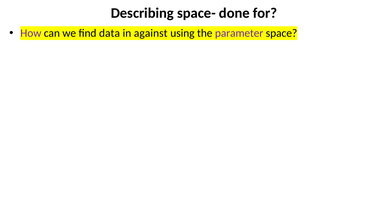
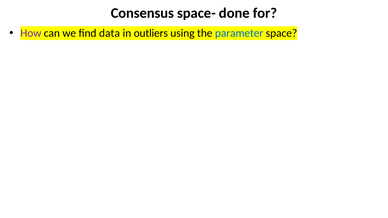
Describing: Describing -> Consensus (142, 13)
against: against -> outliers (151, 33)
parameter colour: purple -> blue (239, 33)
